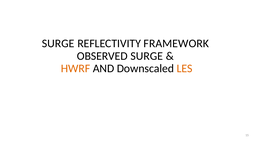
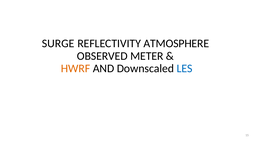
FRAMEWORK: FRAMEWORK -> ATMOSPHERE (176, 43)
OBSERVED SURGE: SURGE -> METER (147, 56)
LES colour: orange -> blue (185, 68)
